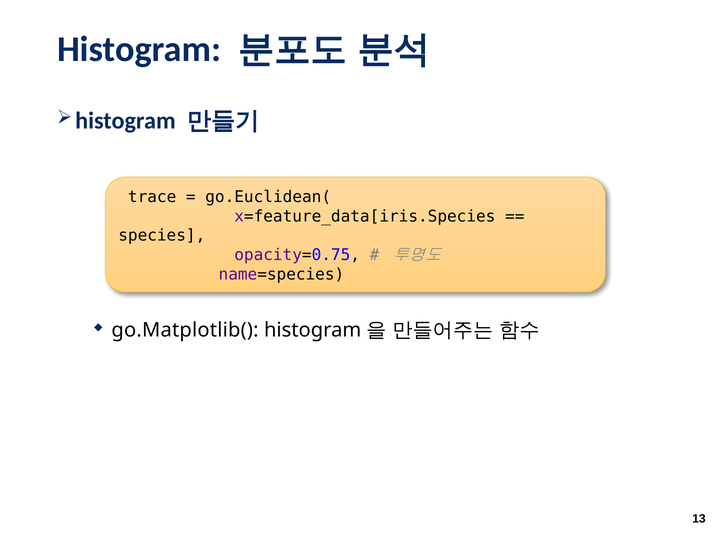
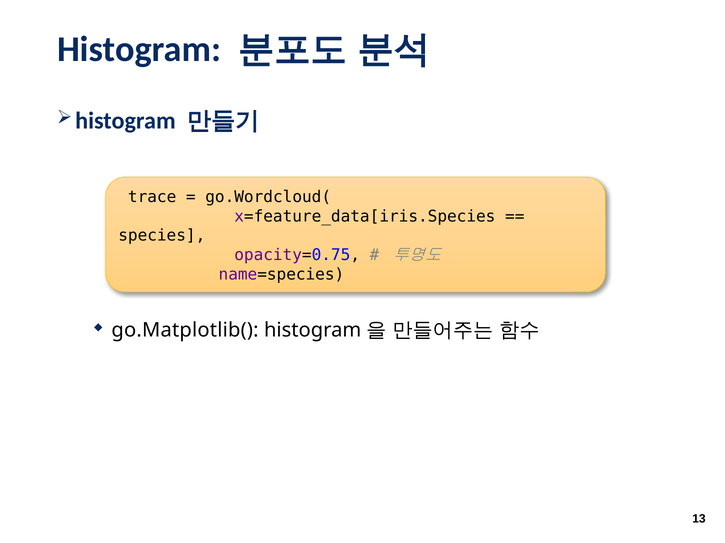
go.Euclidean(: go.Euclidean( -> go.Wordcloud( (268, 197)
